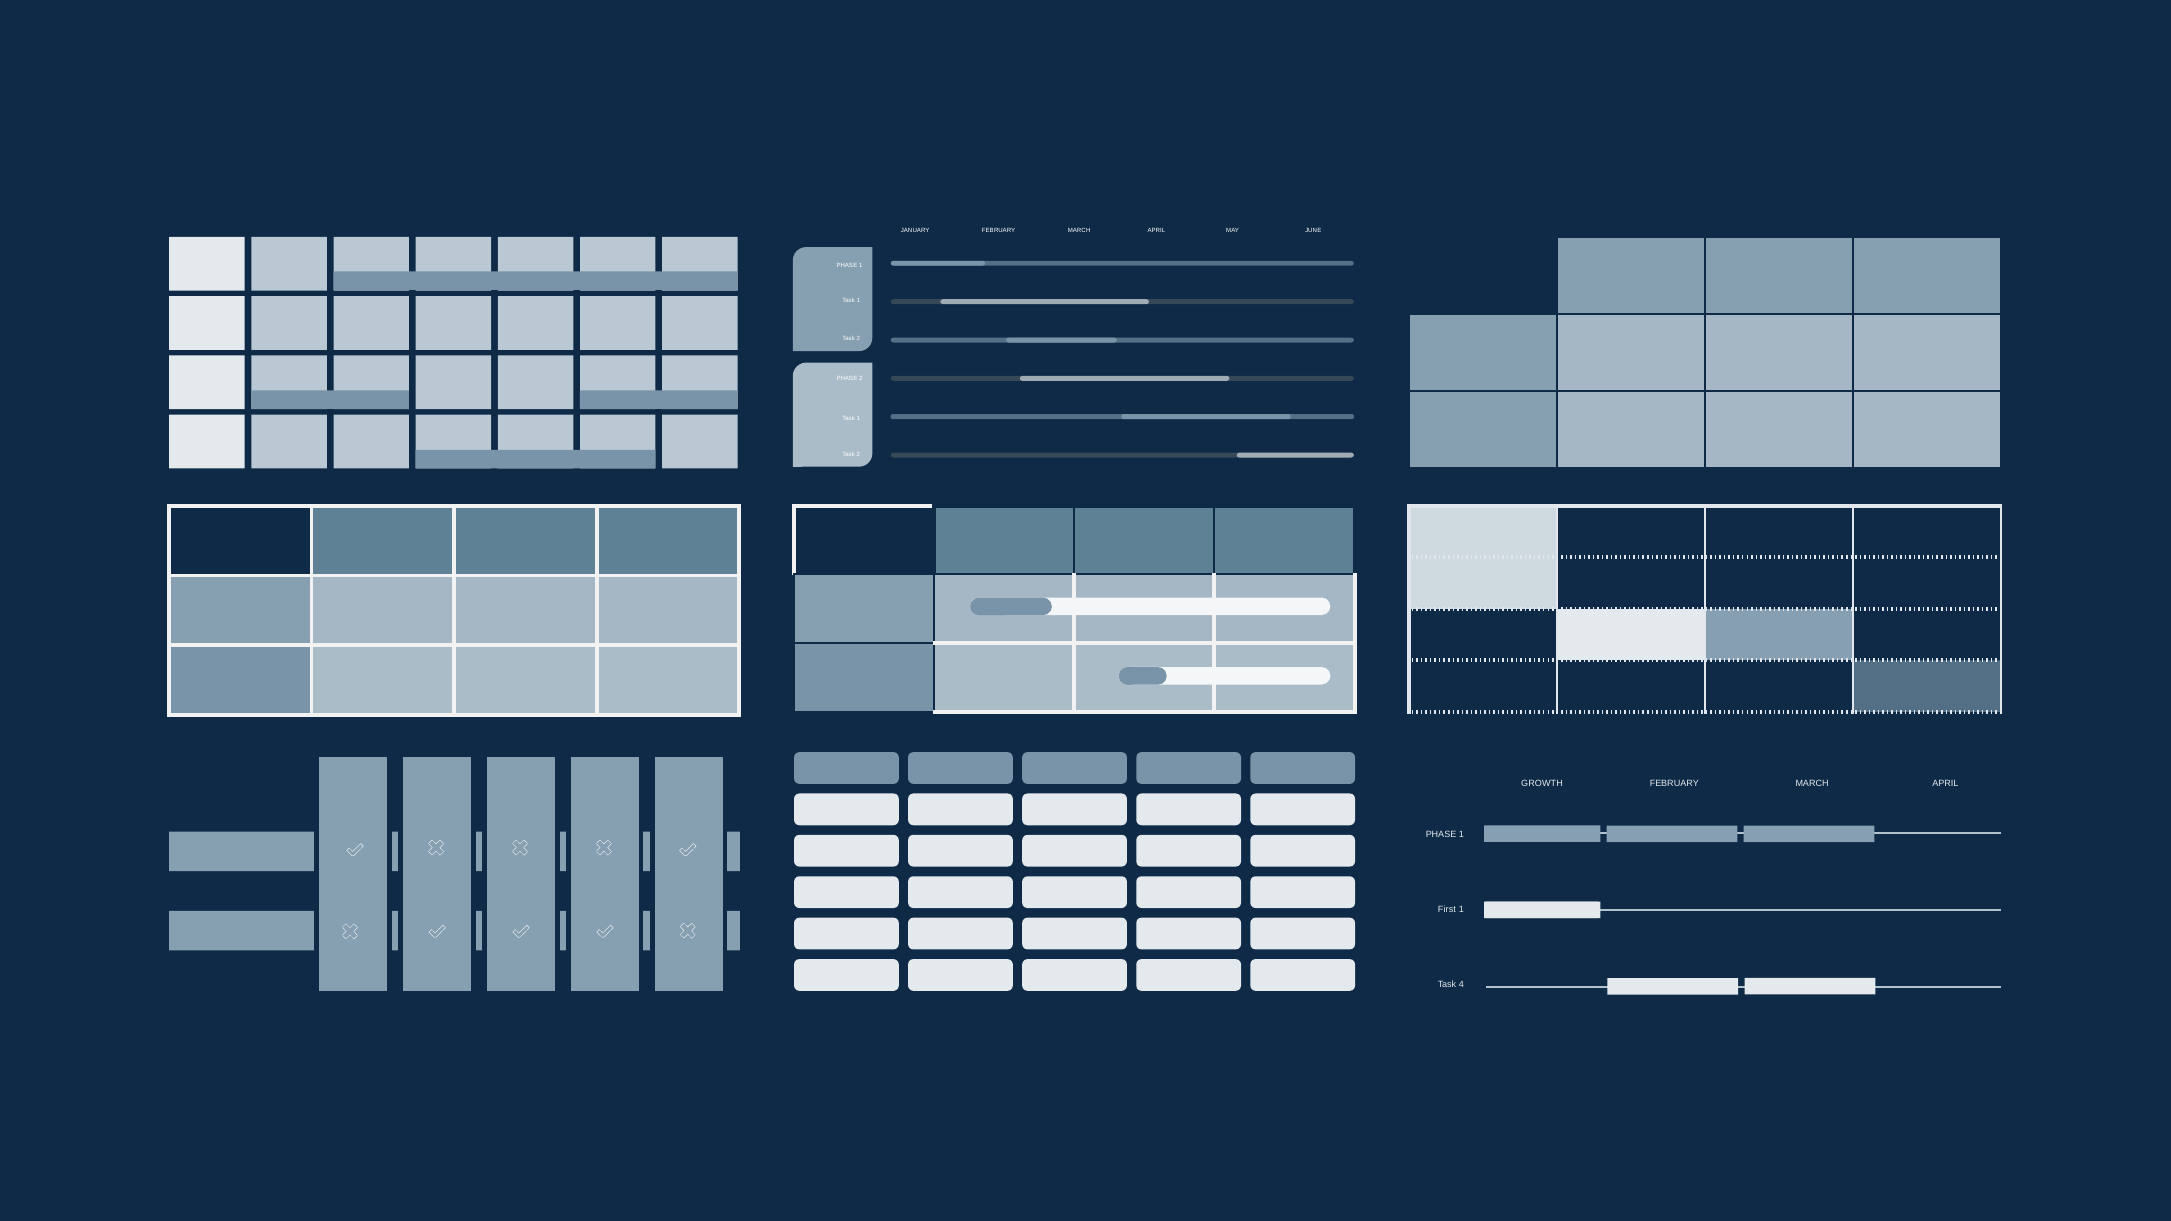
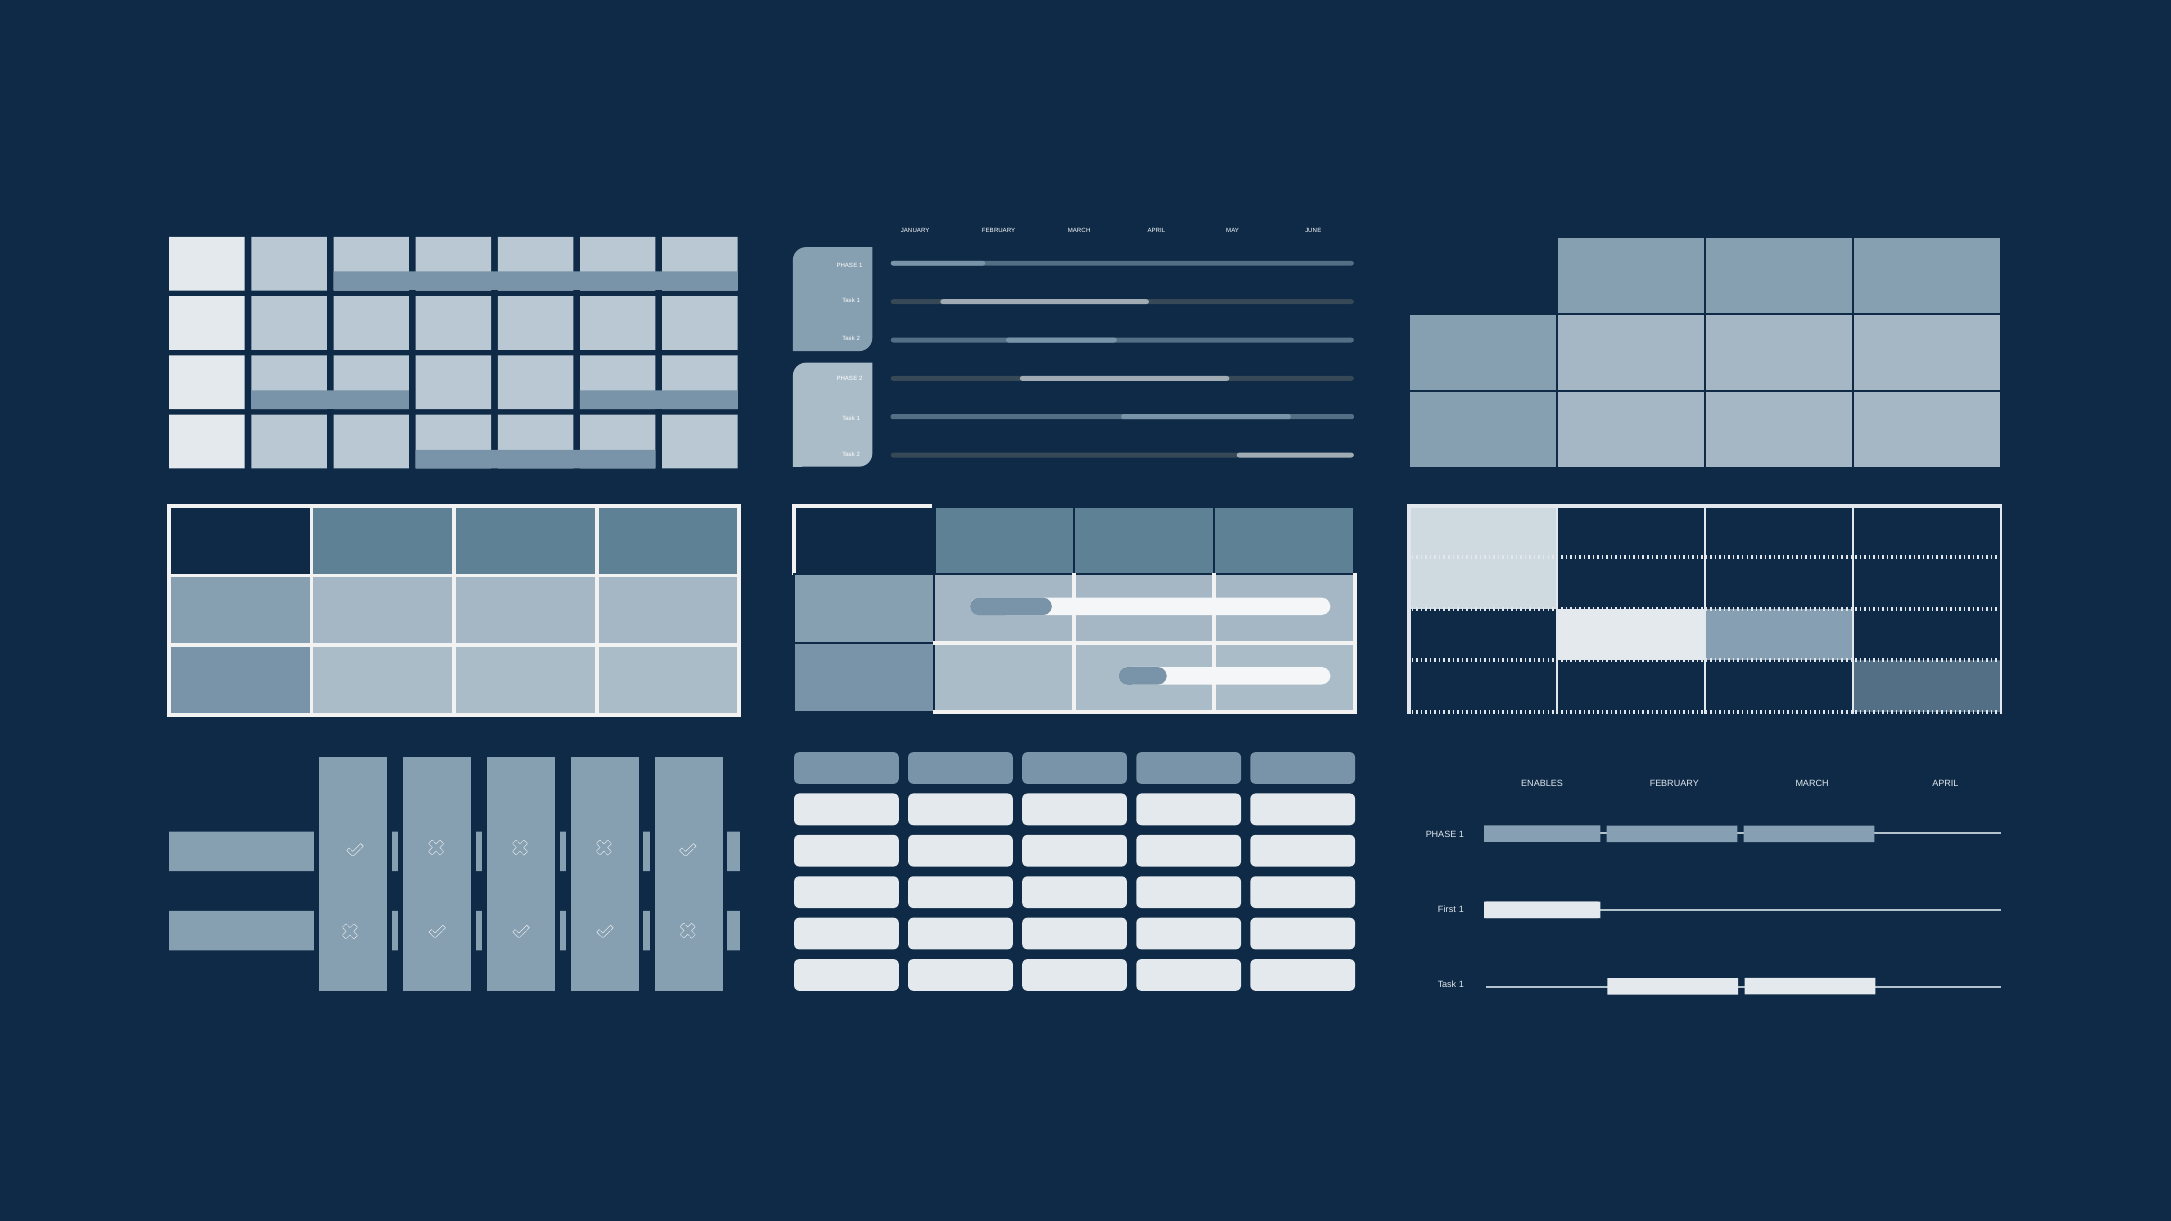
GROWTH: GROWTH -> ENABLES (1542, 784)
4: 4 -> 1 (1461, 984)
